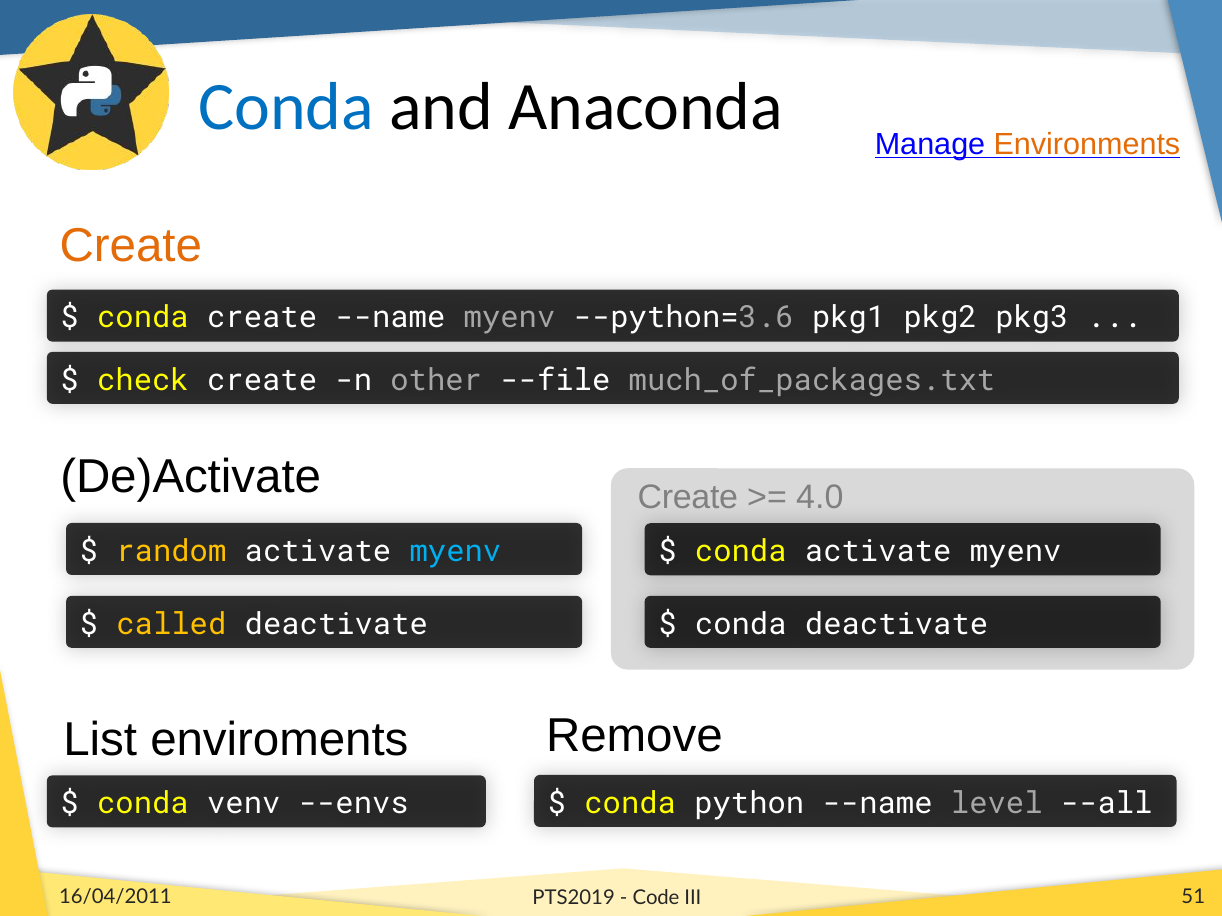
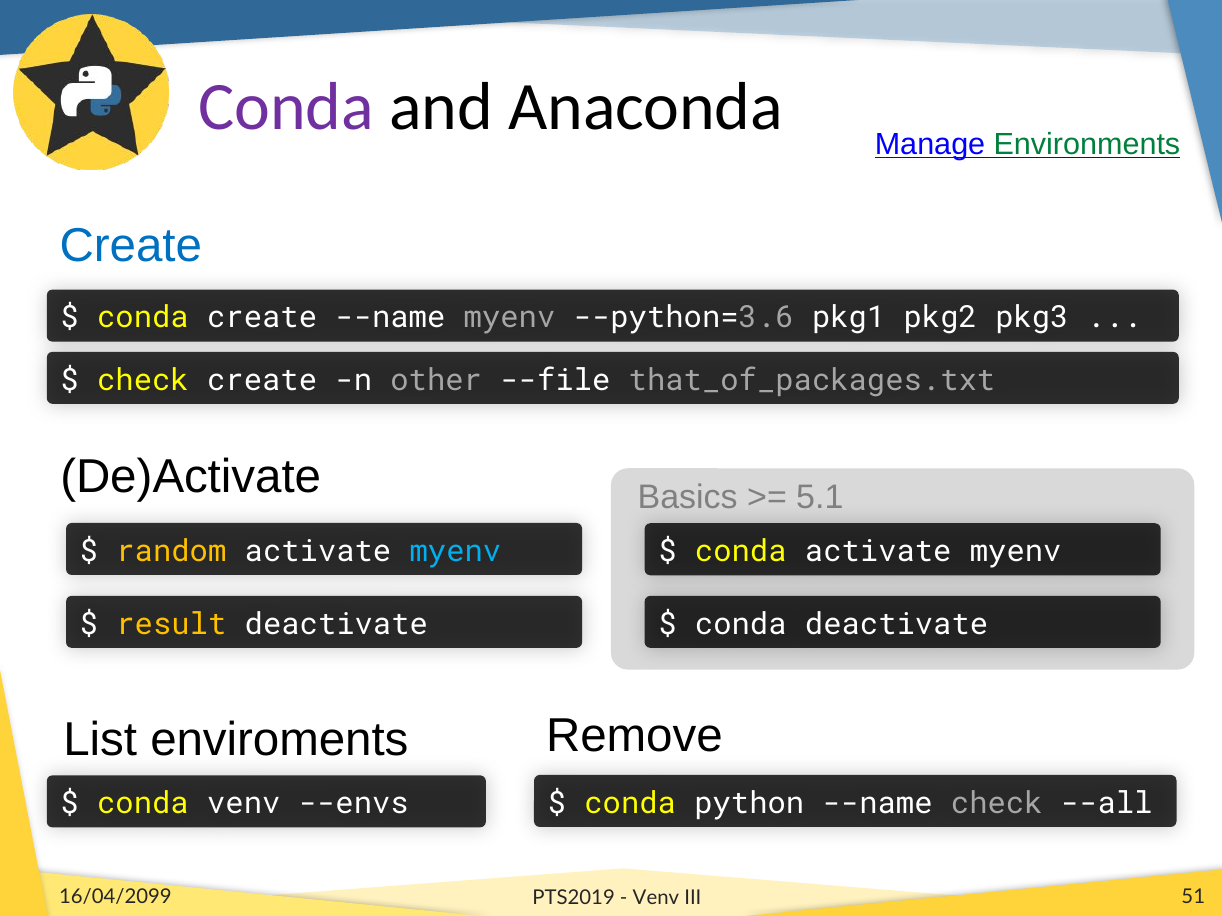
Conda colour: blue -> purple (286, 107)
Environments colour: orange -> green (1087, 144)
Create colour: orange -> blue (131, 246)
much_of_packages.txt: much_of_packages.txt -> that_of_packages.txt (812, 380)
De)Activate Create: Create -> Basics (688, 497)
4.0: 4.0 -> 5.1 (820, 497)
called: called -> result (171, 624)
--name level: level -> check (997, 803)
16/04/2011: 16/04/2011 -> 16/04/2099 (115, 897)
Code: Code -> Venv (656, 899)
